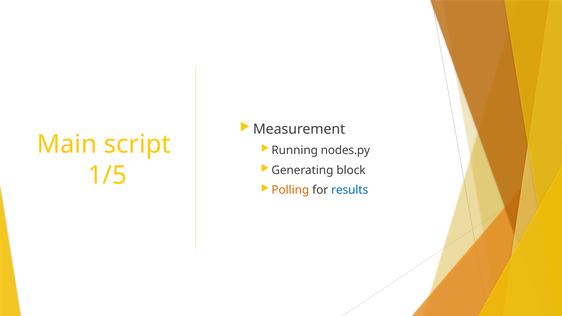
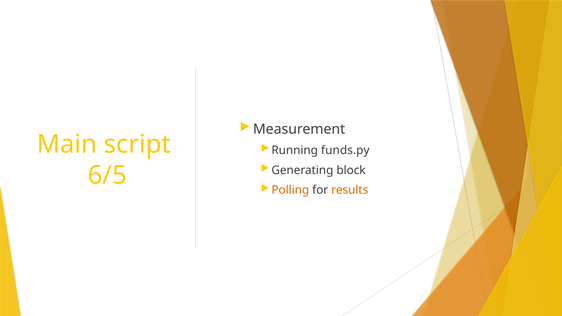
nodes.py: nodes.py -> funds.py (345, 150)
1/5: 1/5 -> 6/5 (107, 175)
results colour: blue -> orange (350, 190)
